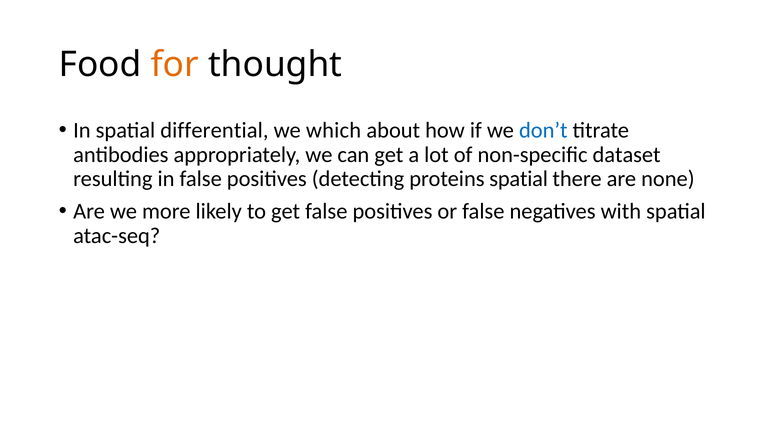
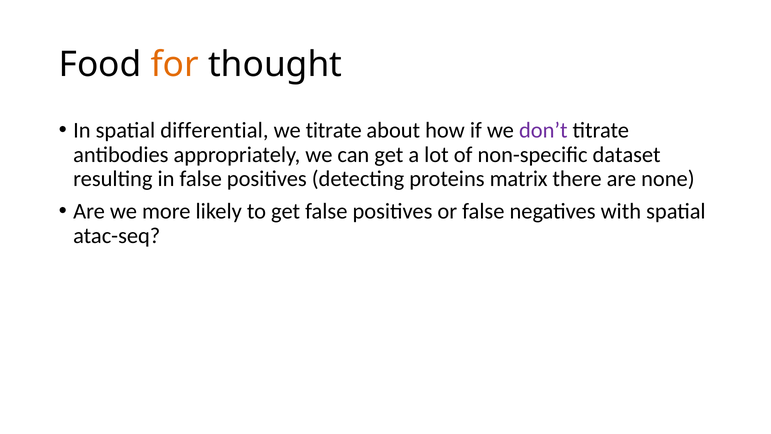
we which: which -> titrate (334, 130)
don’t colour: blue -> purple (543, 130)
proteins spatial: spatial -> matrix (519, 179)
